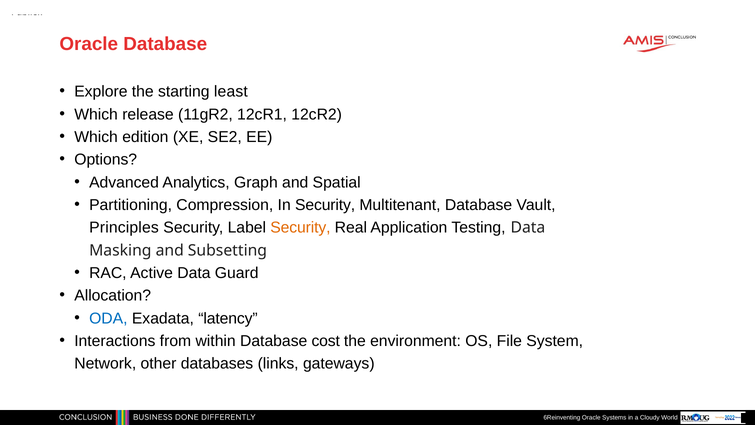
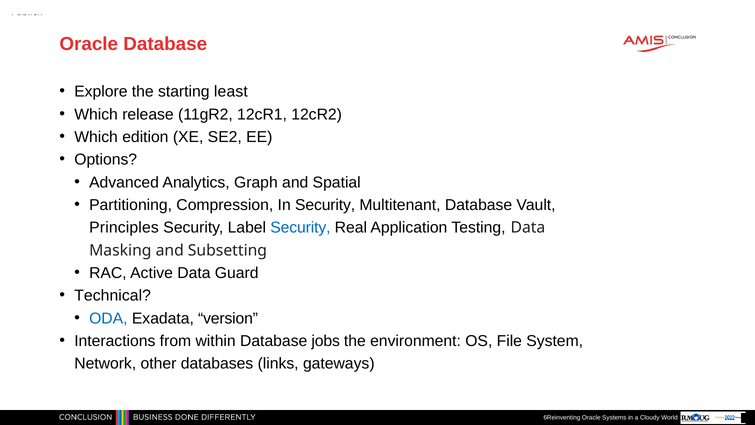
Security colour: orange -> blue (300, 227)
Allocation: Allocation -> Technical (113, 295)
latency: latency -> version (228, 318)
cost: cost -> jobs (326, 341)
